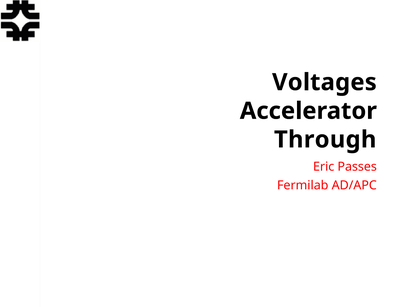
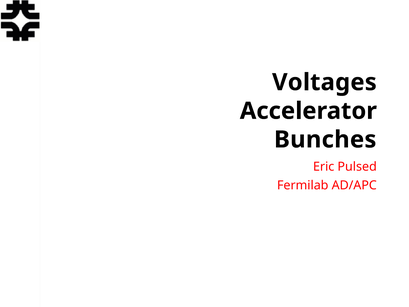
Through: Through -> Bunches (325, 139)
Passes: Passes -> Pulsed (357, 167)
